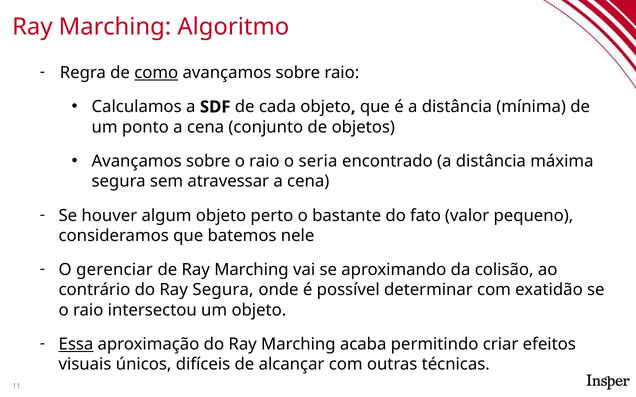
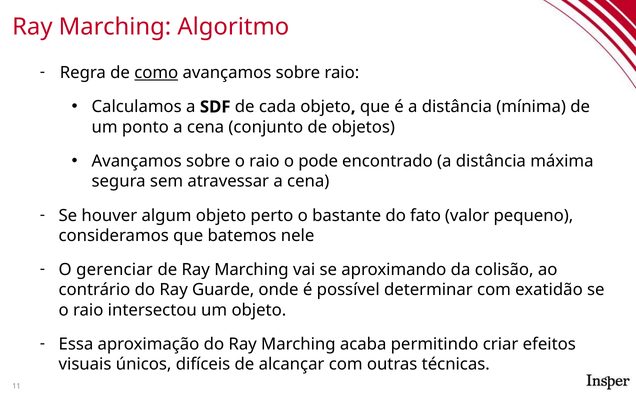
seria: seria -> pode (318, 161)
Ray Segura: Segura -> Guarde (223, 290)
Essa underline: present -> none (76, 345)
